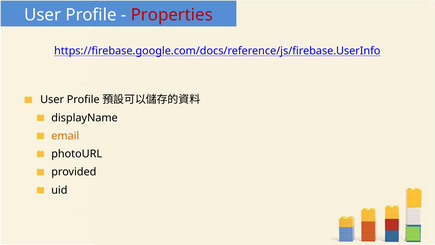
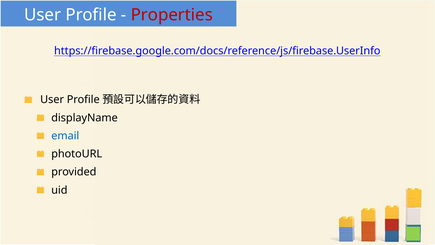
email colour: orange -> blue (65, 136)
